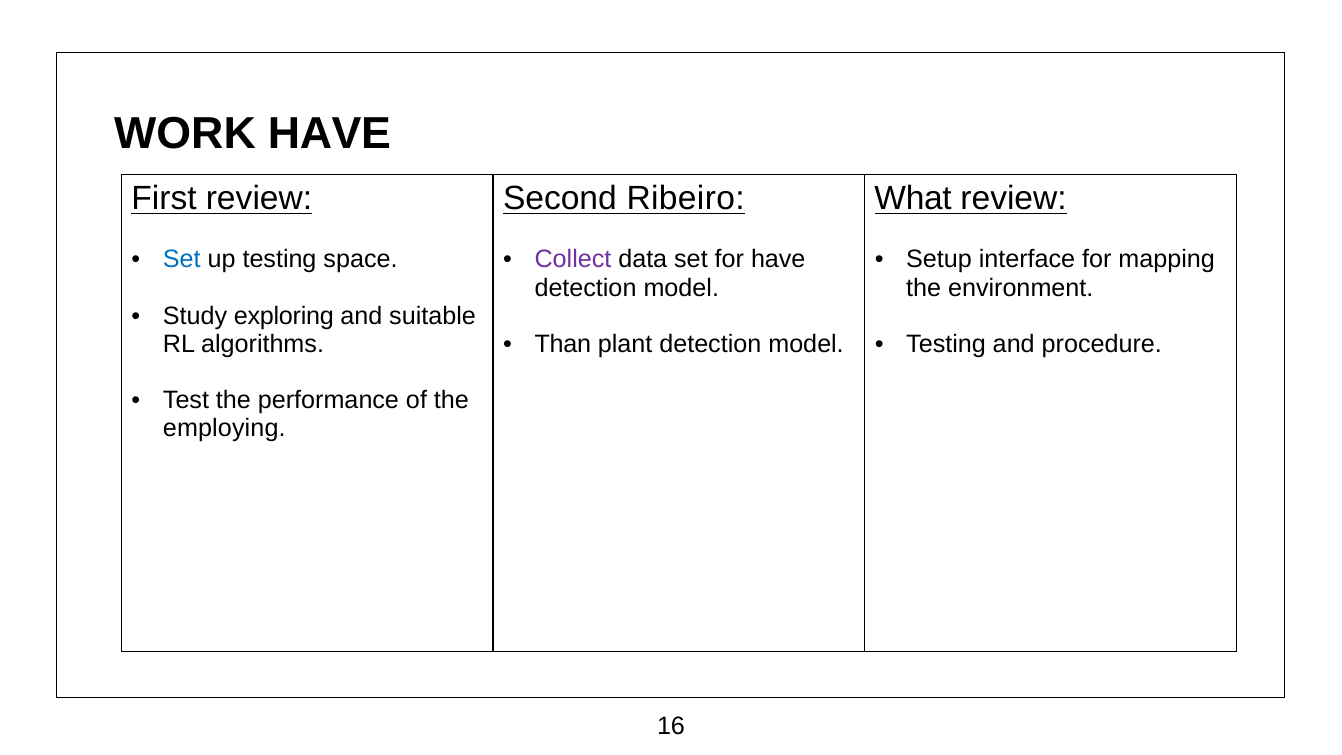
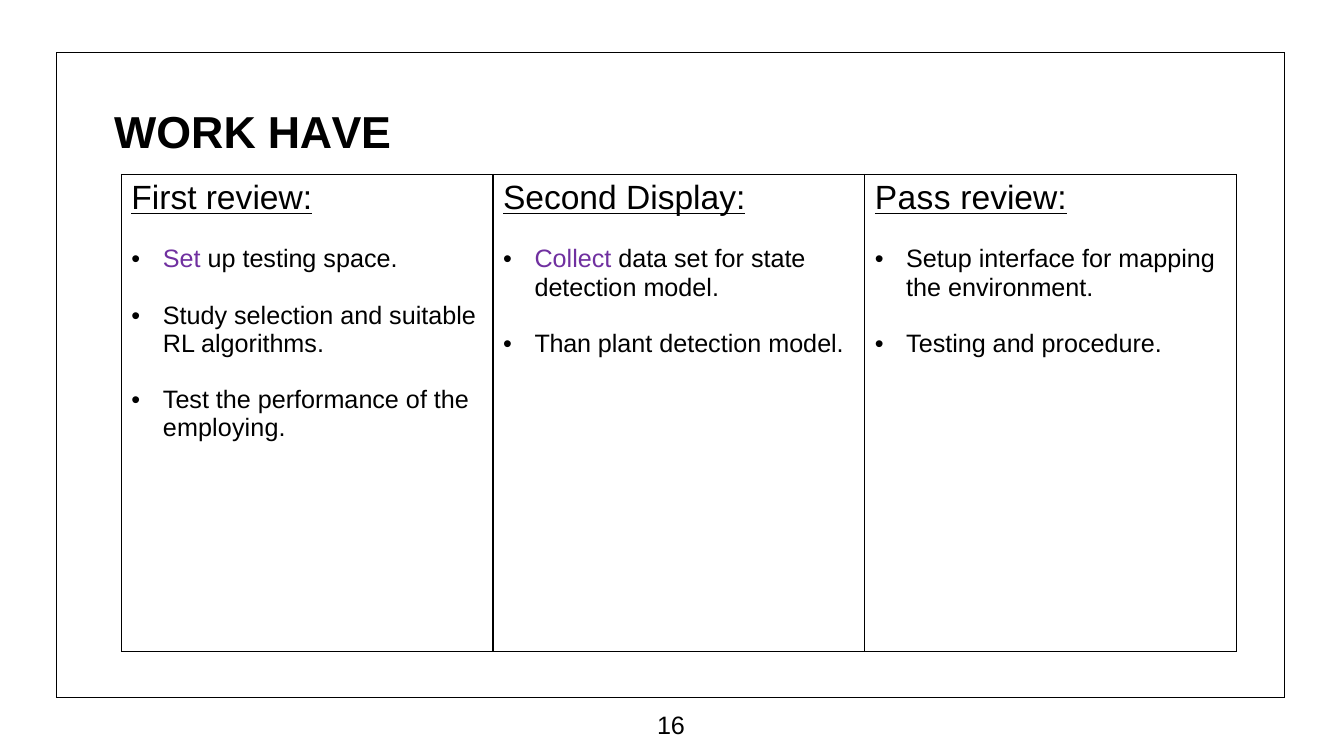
Ribeiro: Ribeiro -> Display (686, 199)
What: What -> Pass (913, 199)
Set colour: blue -> purple (182, 259)
for have: have -> state (778, 259)
exploring: exploring -> selection (284, 316)
